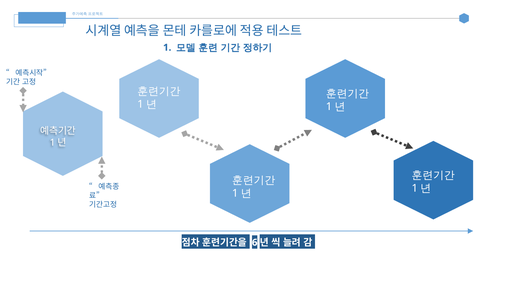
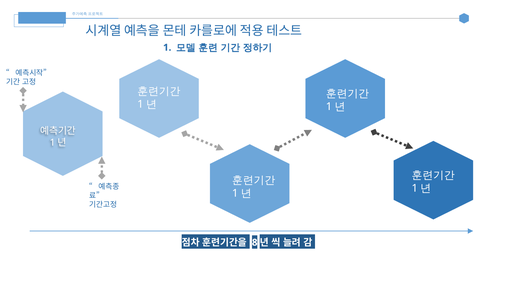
6: 6 -> 8 (255, 242)
